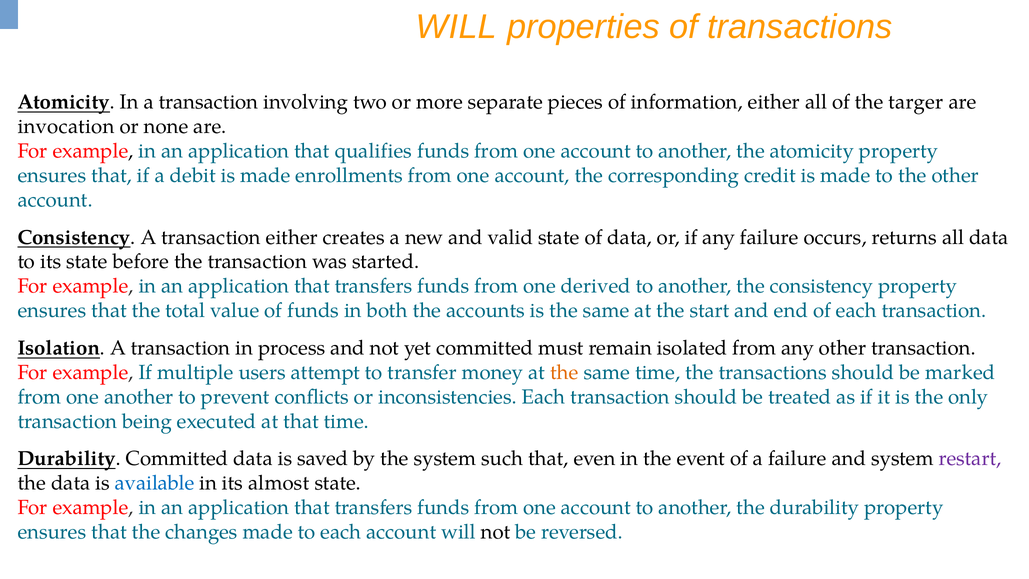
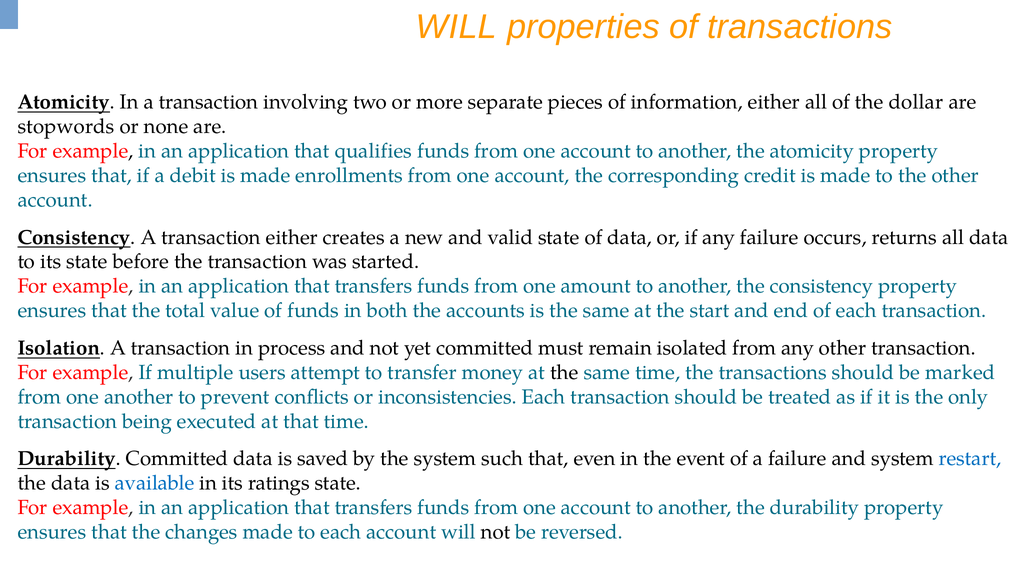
targer: targer -> dollar (916, 102)
invocation: invocation -> stopwords (66, 127)
derived: derived -> amount (596, 286)
the colour: orange -> black (564, 372)
restart colour: purple -> blue (970, 458)
almost: almost -> ratings (279, 483)
